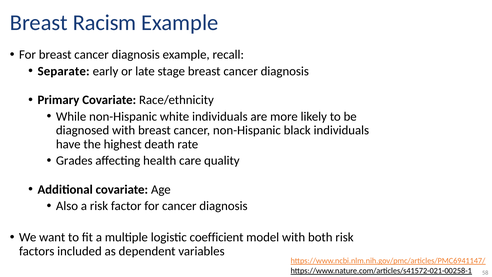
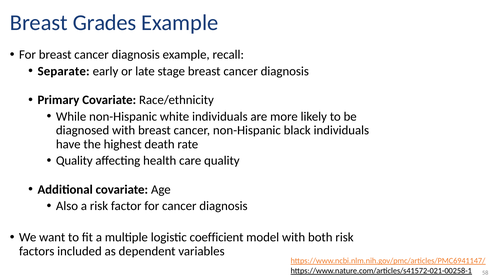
Racism: Racism -> Grades (105, 23)
Grades: Grades -> Quality (74, 160)
